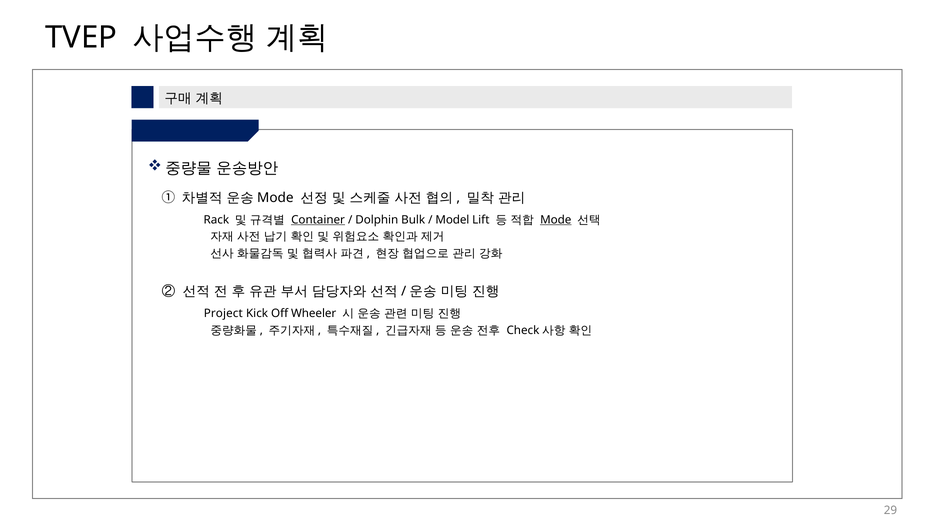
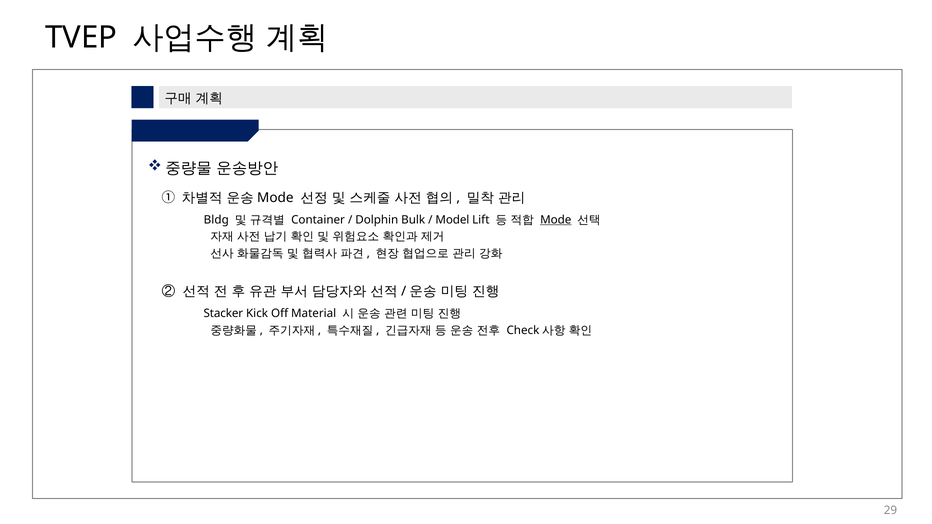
Rack: Rack -> Bldg (216, 220)
Container underline: present -> none (318, 220)
Project: Project -> Stacker (223, 313)
Wheeler: Wheeler -> Material (314, 313)
